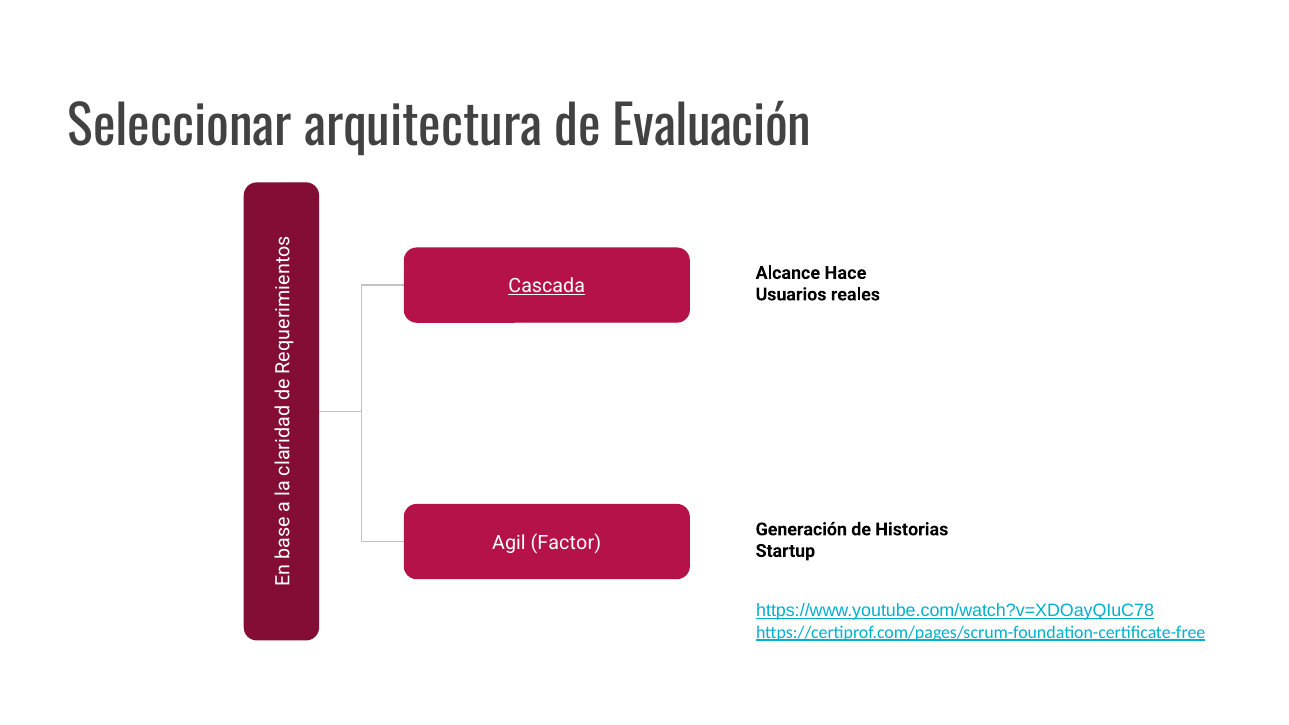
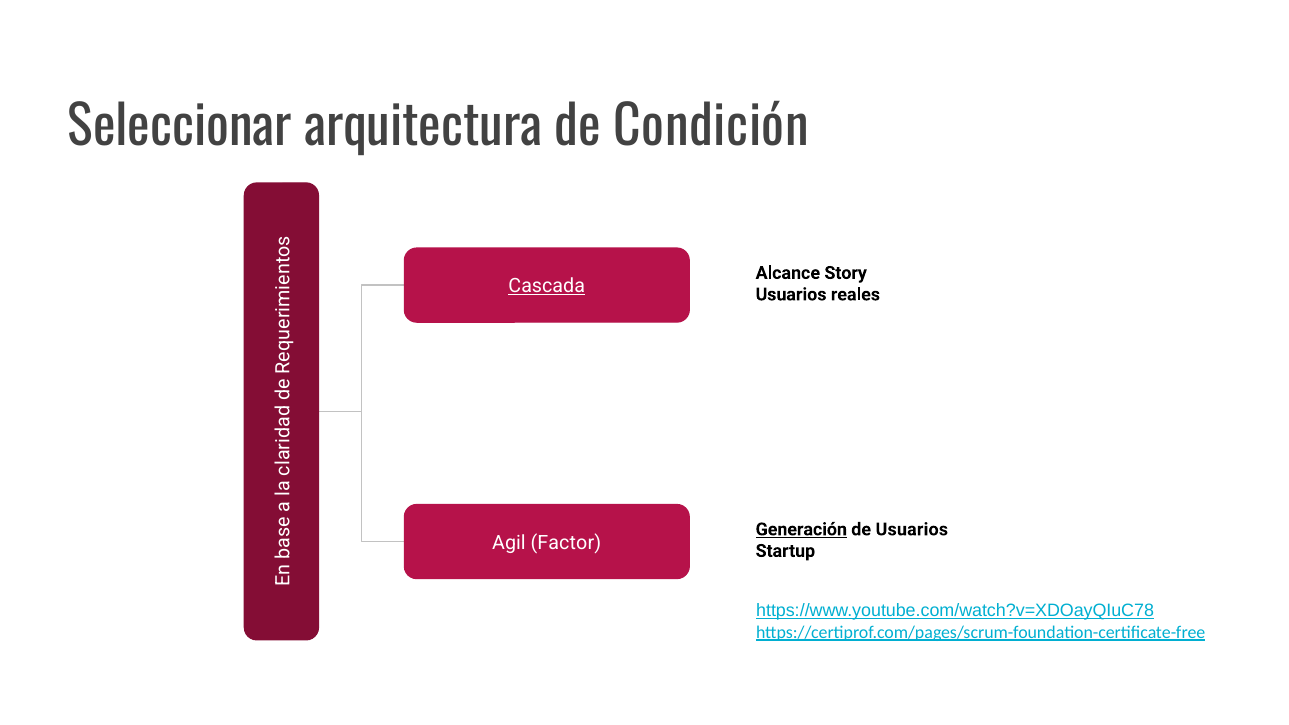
Evaluación: Evaluación -> Condición (711, 128)
Hace: Hace -> Story (846, 273)
Generación underline: none -> present (801, 529)
de Historias: Historias -> Usuarios (912, 529)
